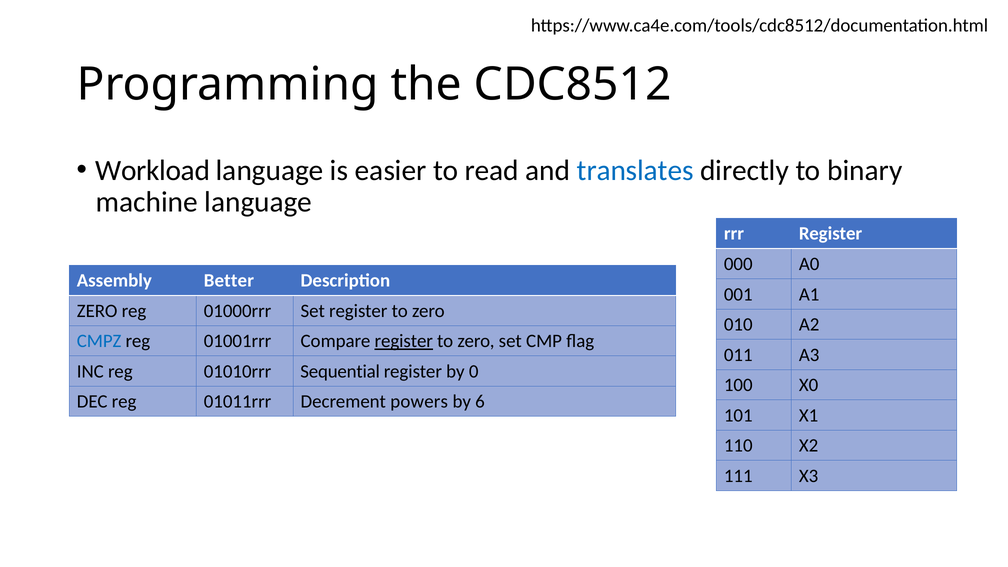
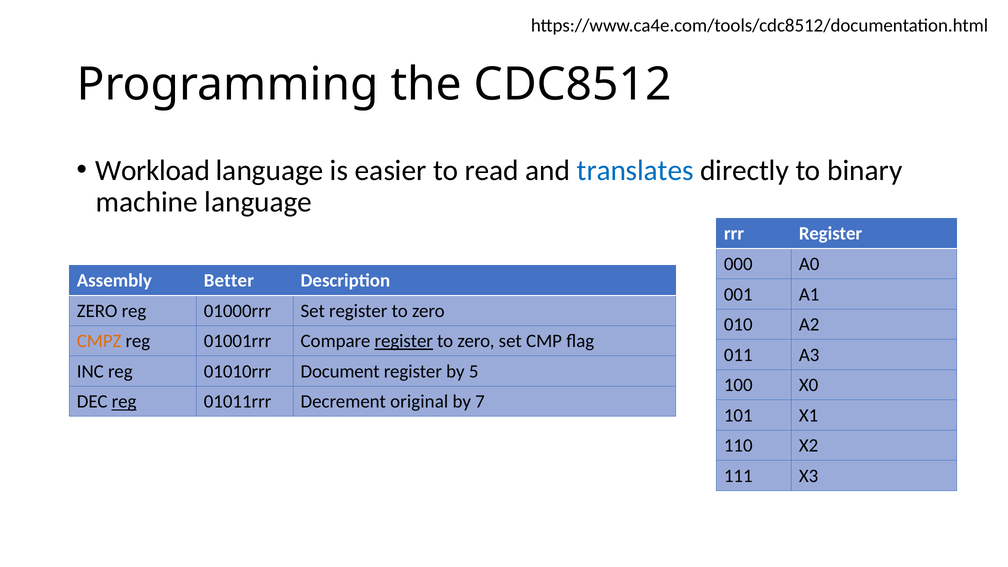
CMPZ colour: blue -> orange (99, 341)
Sequential: Sequential -> Document (340, 371)
0: 0 -> 5 (474, 371)
reg underline: none -> present (124, 402)
powers: powers -> original (419, 402)
6: 6 -> 7 (480, 402)
